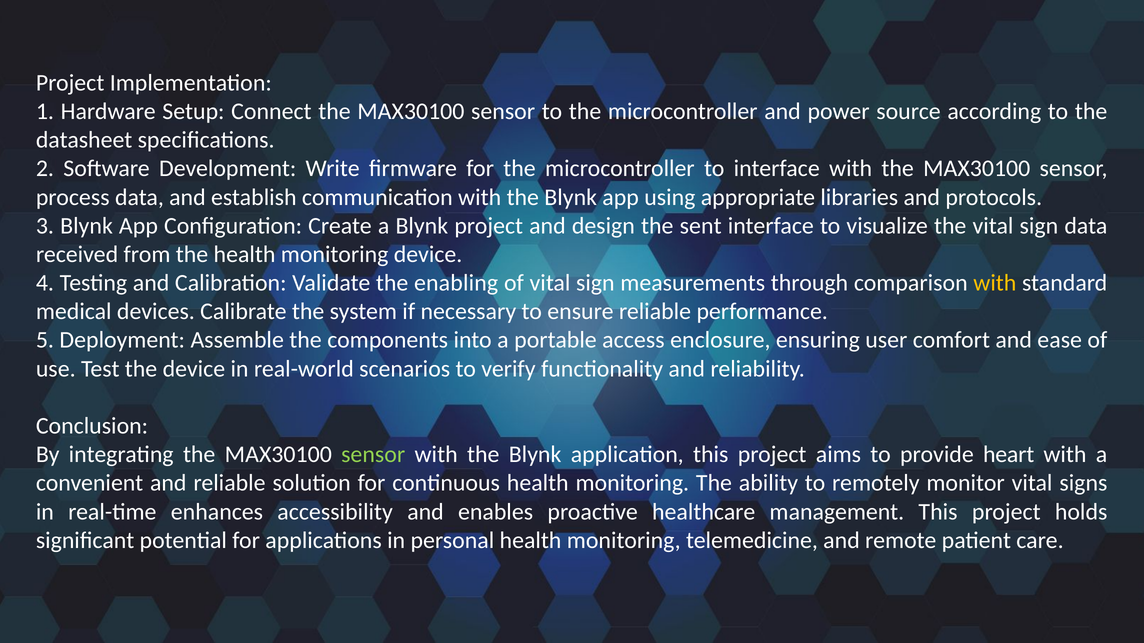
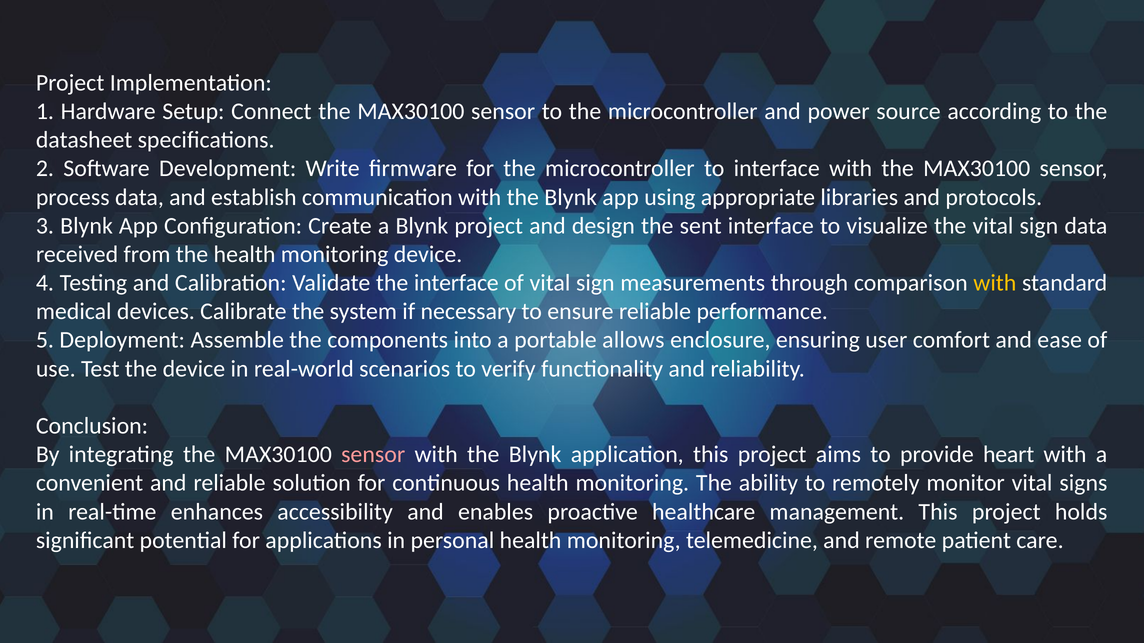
the enabling: enabling -> interface (456, 283)
access: access -> allows (633, 340)
sensor colour: light green -> pink (373, 455)
